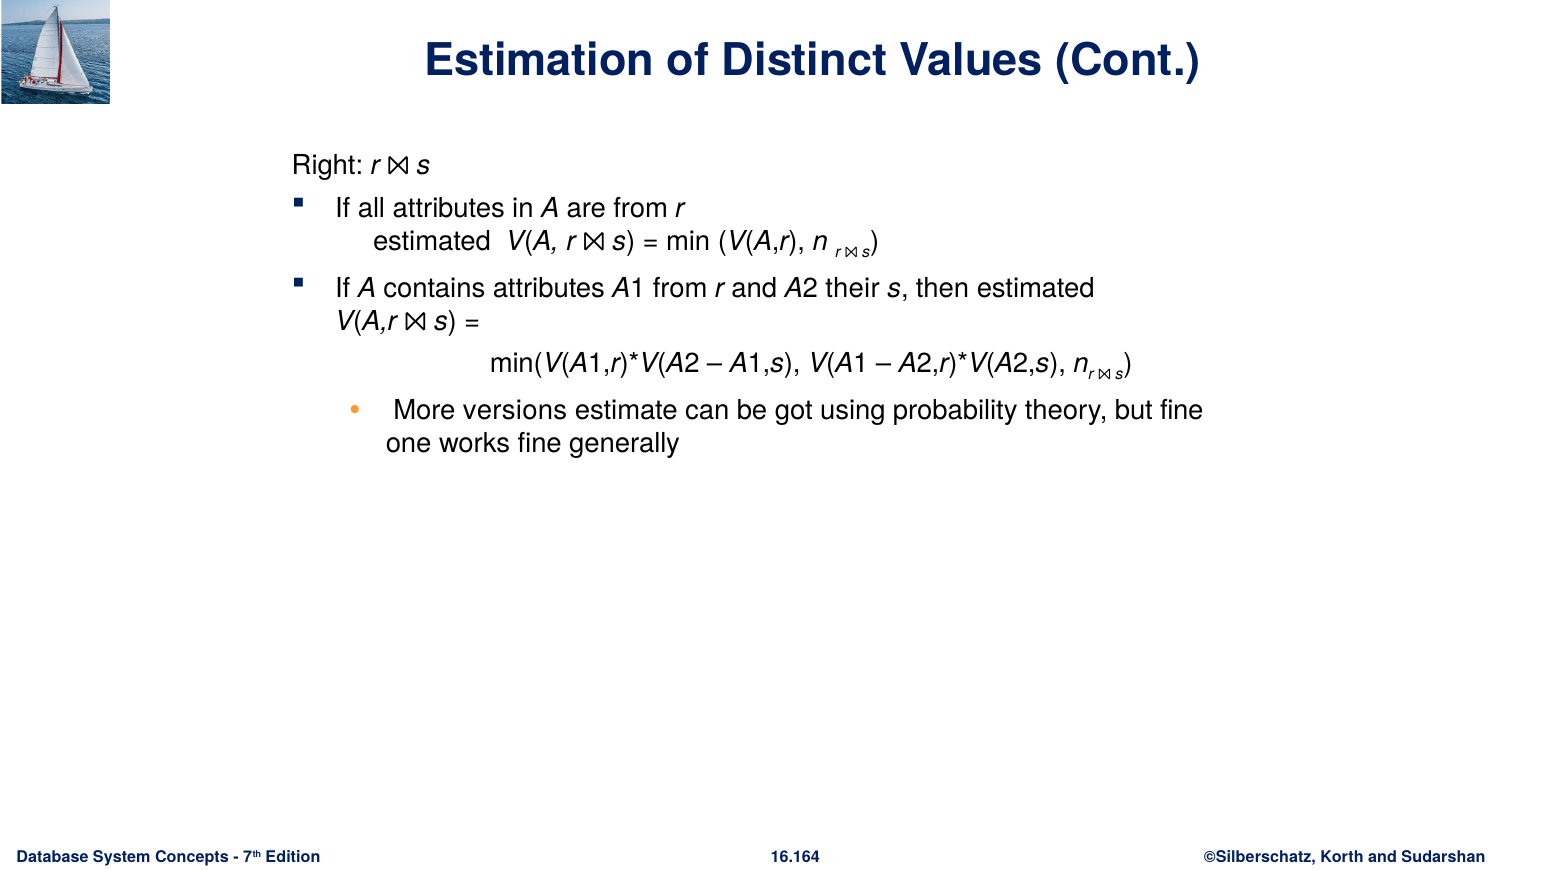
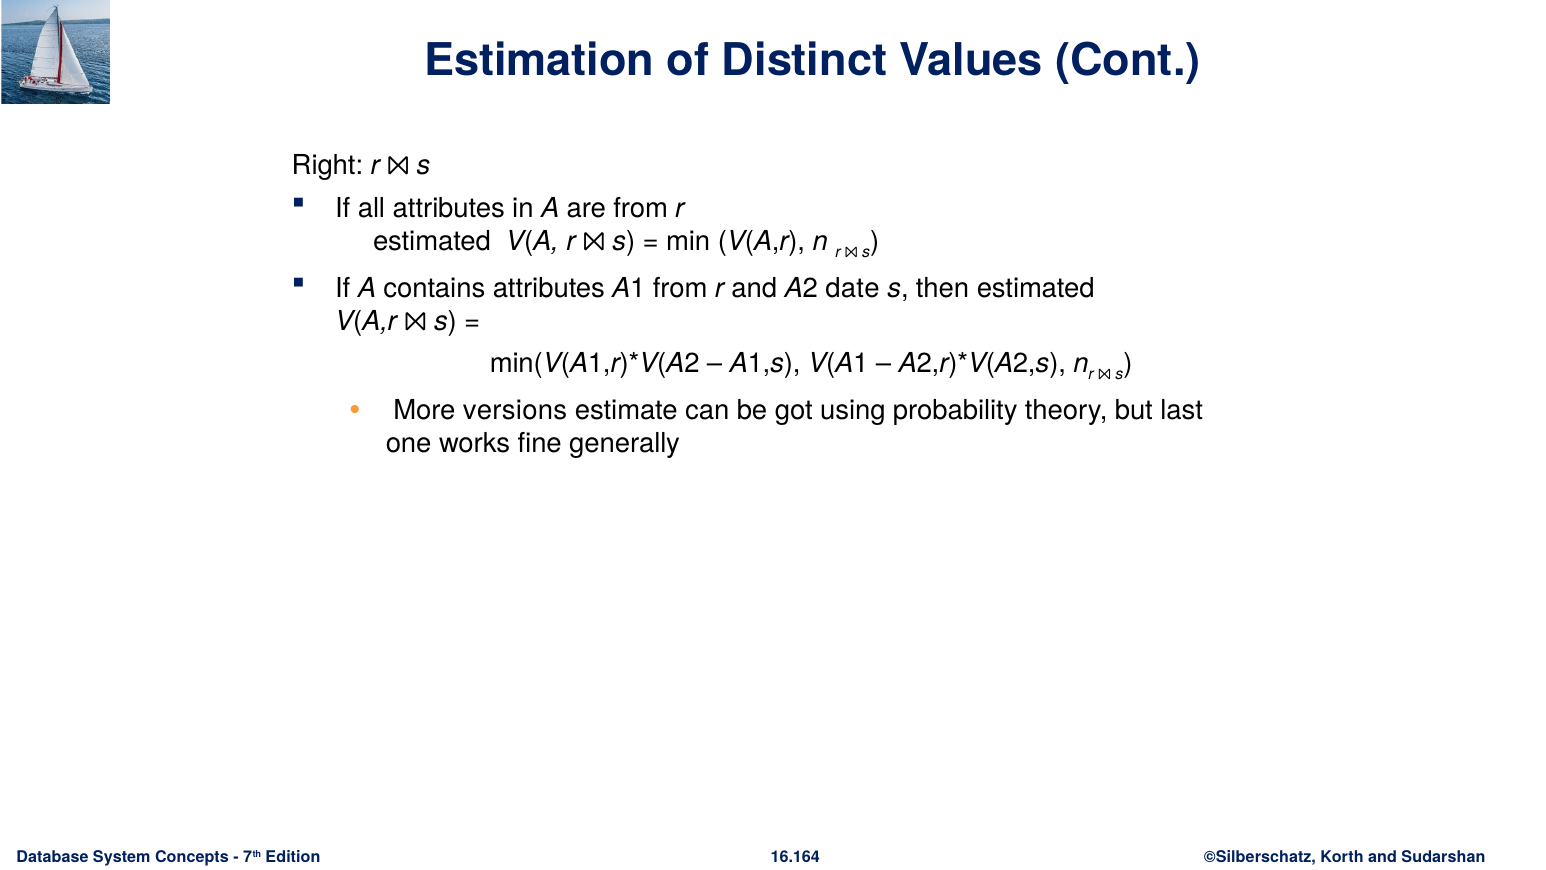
their: their -> date (852, 288)
but fine: fine -> last (1182, 410)
